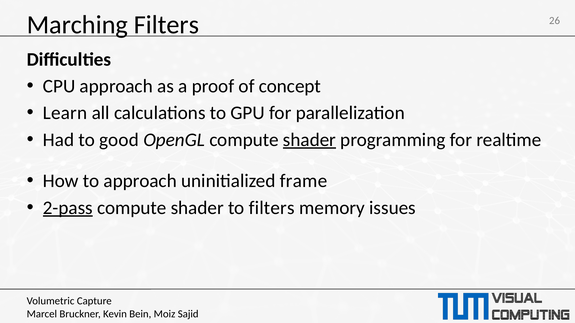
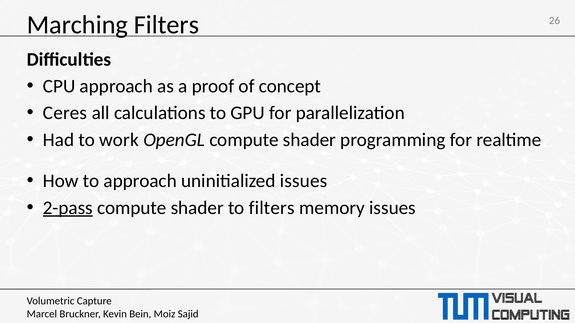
Learn: Learn -> Ceres (65, 113)
good: good -> work (119, 140)
shader underline: present -> none (309, 140)
uninitialized frame: frame -> issues (304, 181)
